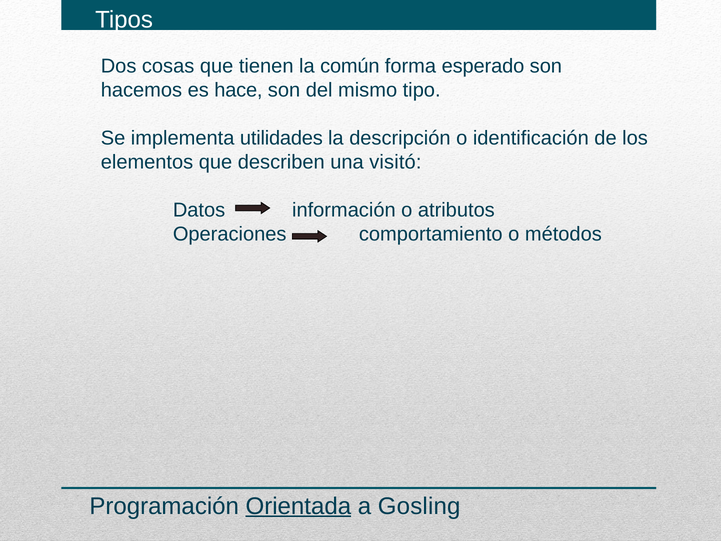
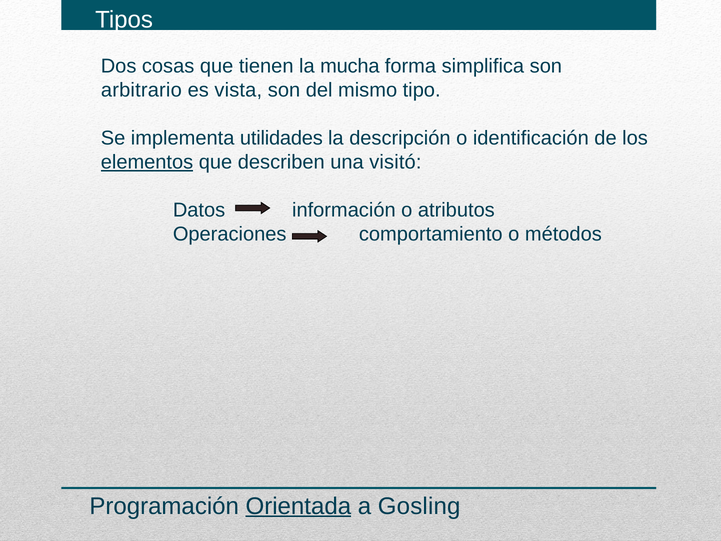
común: común -> mucha (350, 66)
esperado: esperado -> simplifica (483, 66)
hacemos: hacemos -> arbitrario (141, 90)
hace: hace -> vista (238, 90)
elementos underline: none -> present (147, 162)
